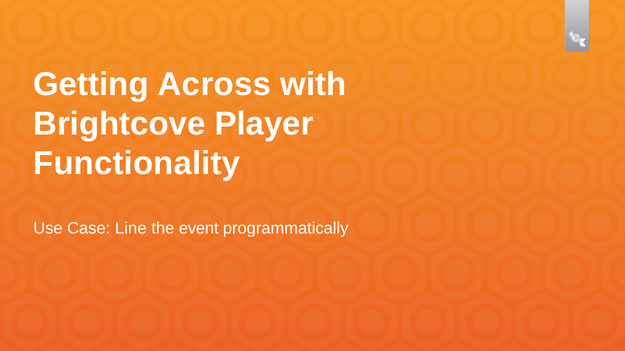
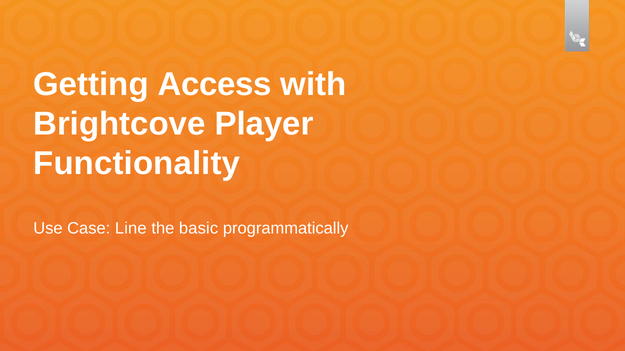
Across: Across -> Access (215, 85)
event: event -> basic (199, 229)
